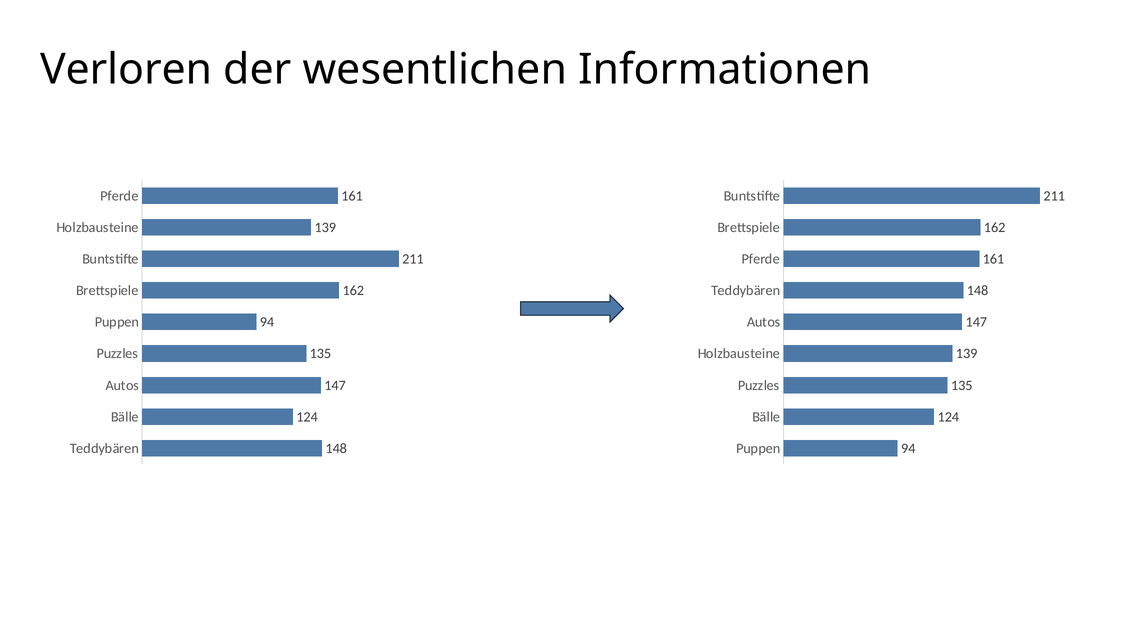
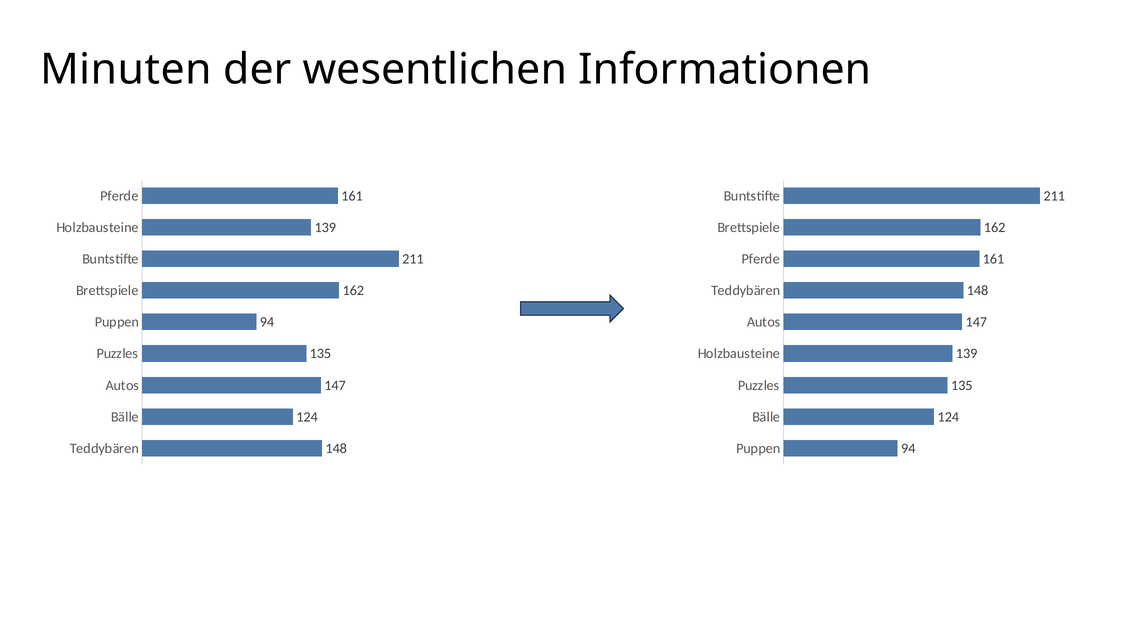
Verloren: Verloren -> Minuten (126, 70)
